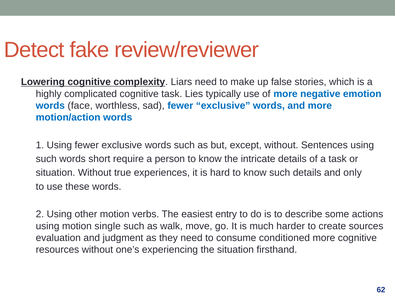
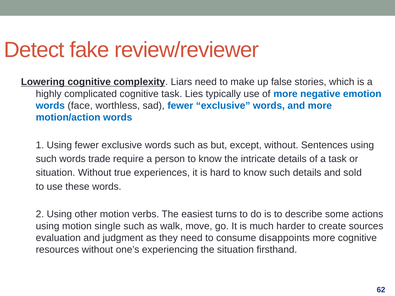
short: short -> trade (99, 159)
only: only -> sold (353, 173)
entry: entry -> turns (226, 214)
conditioned: conditioned -> disappoints (284, 238)
